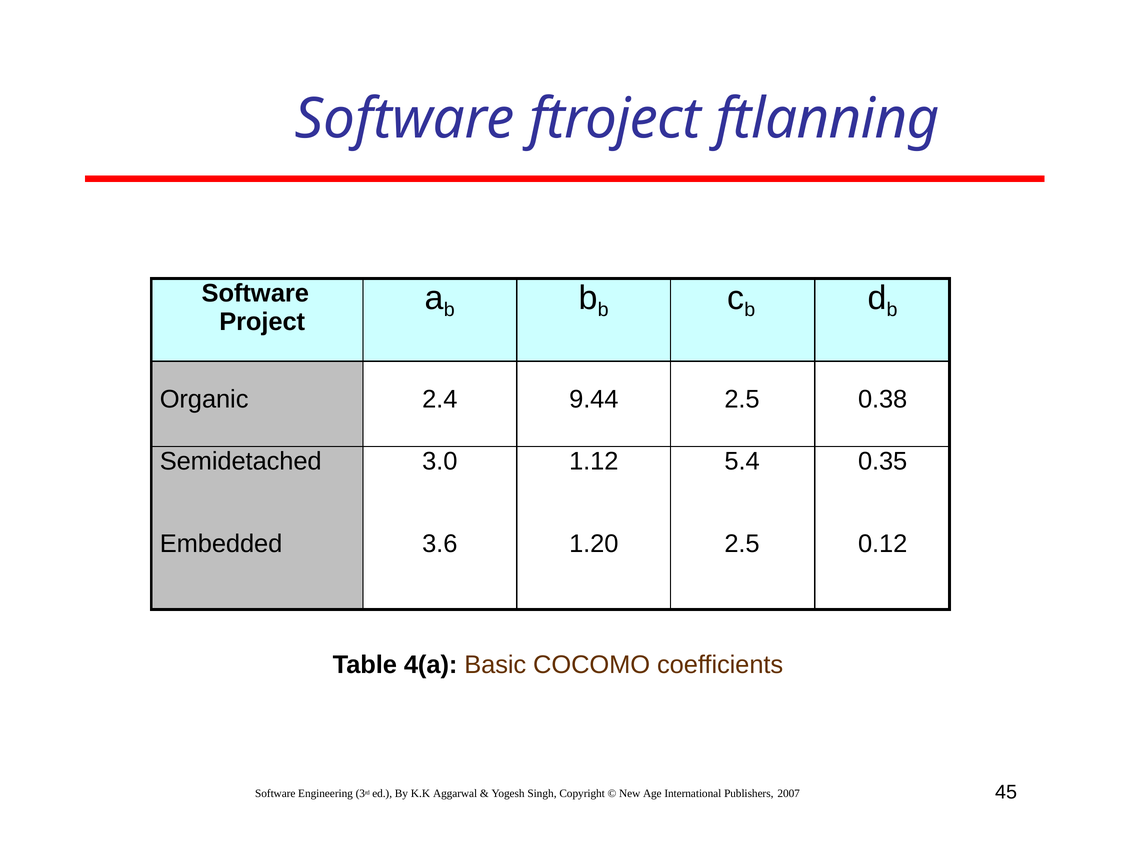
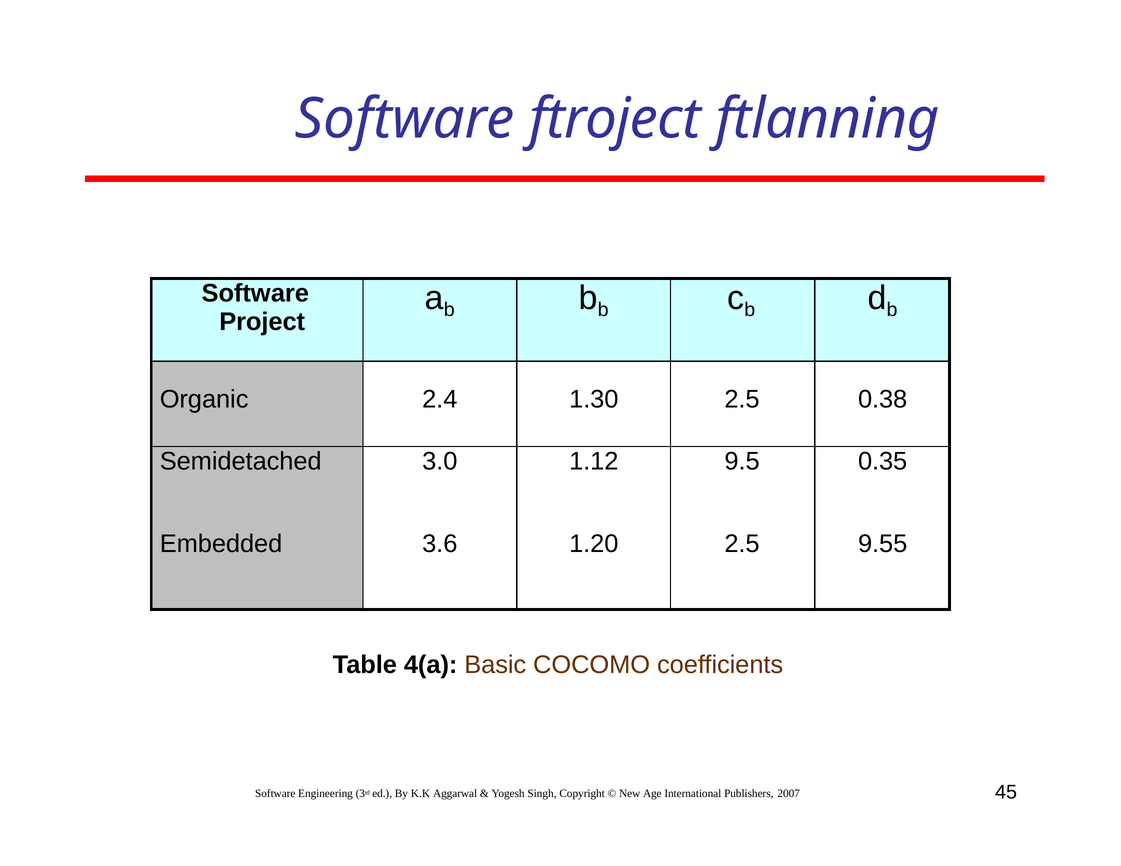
9.44: 9.44 -> 1.30 (594, 399)
5.4: 5.4 -> 9.5 (742, 461)
0.12: 0.12 -> 9.55 (883, 544)
